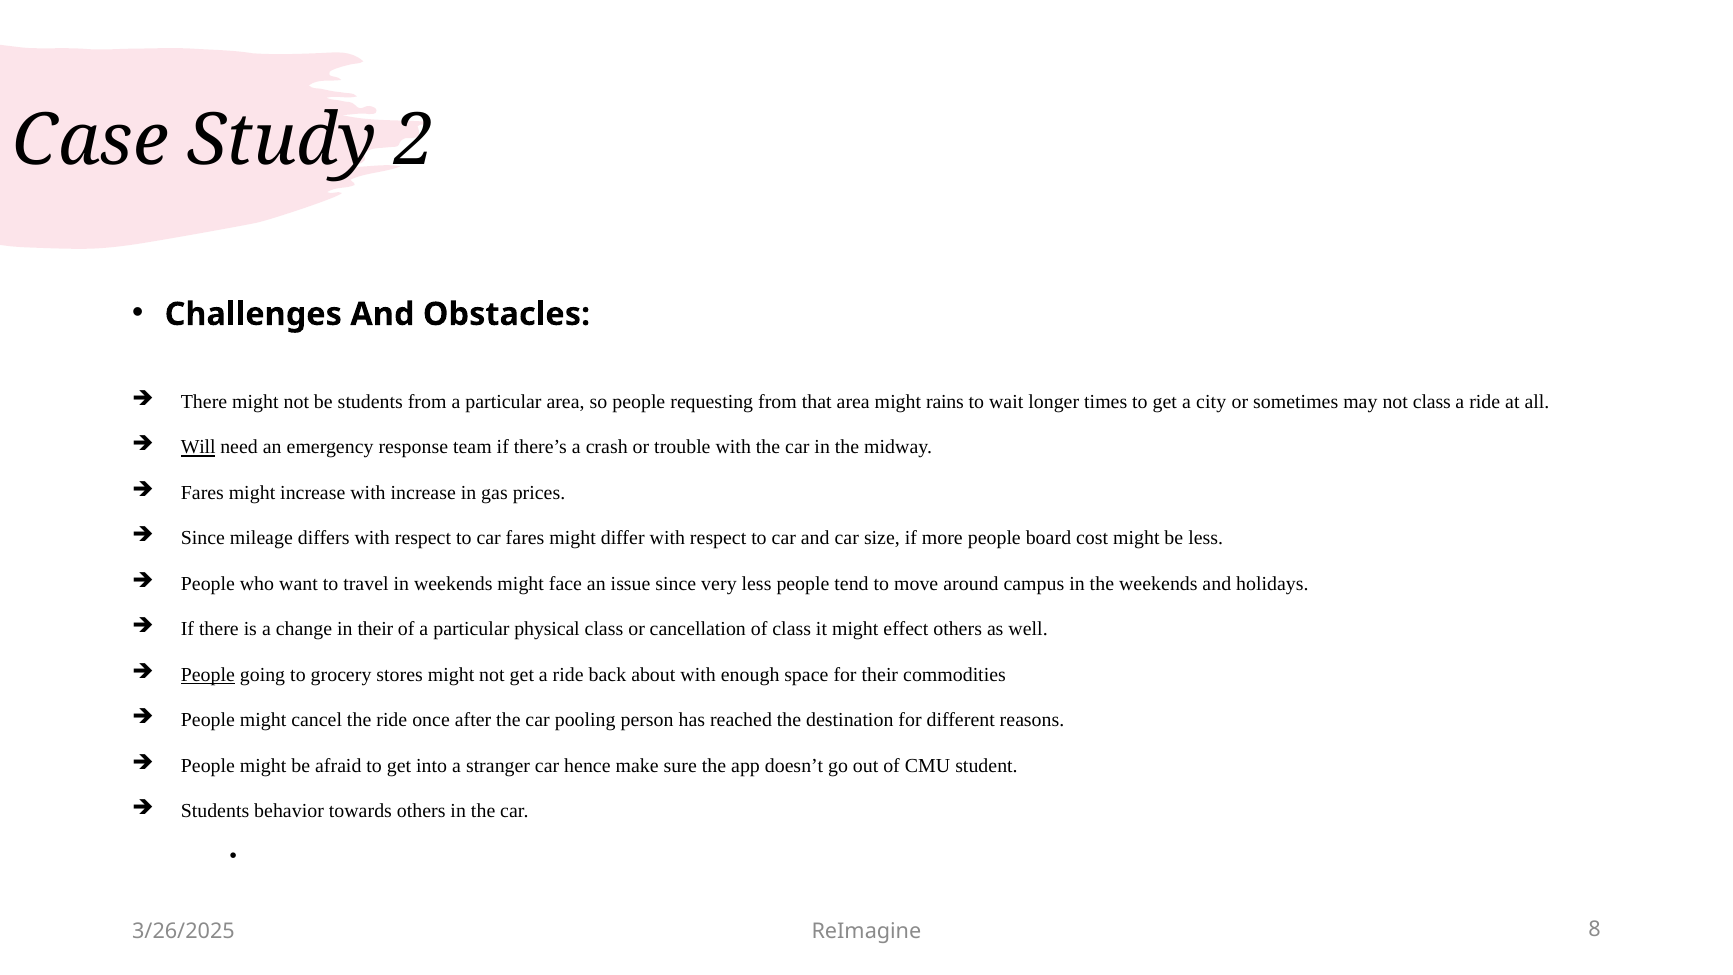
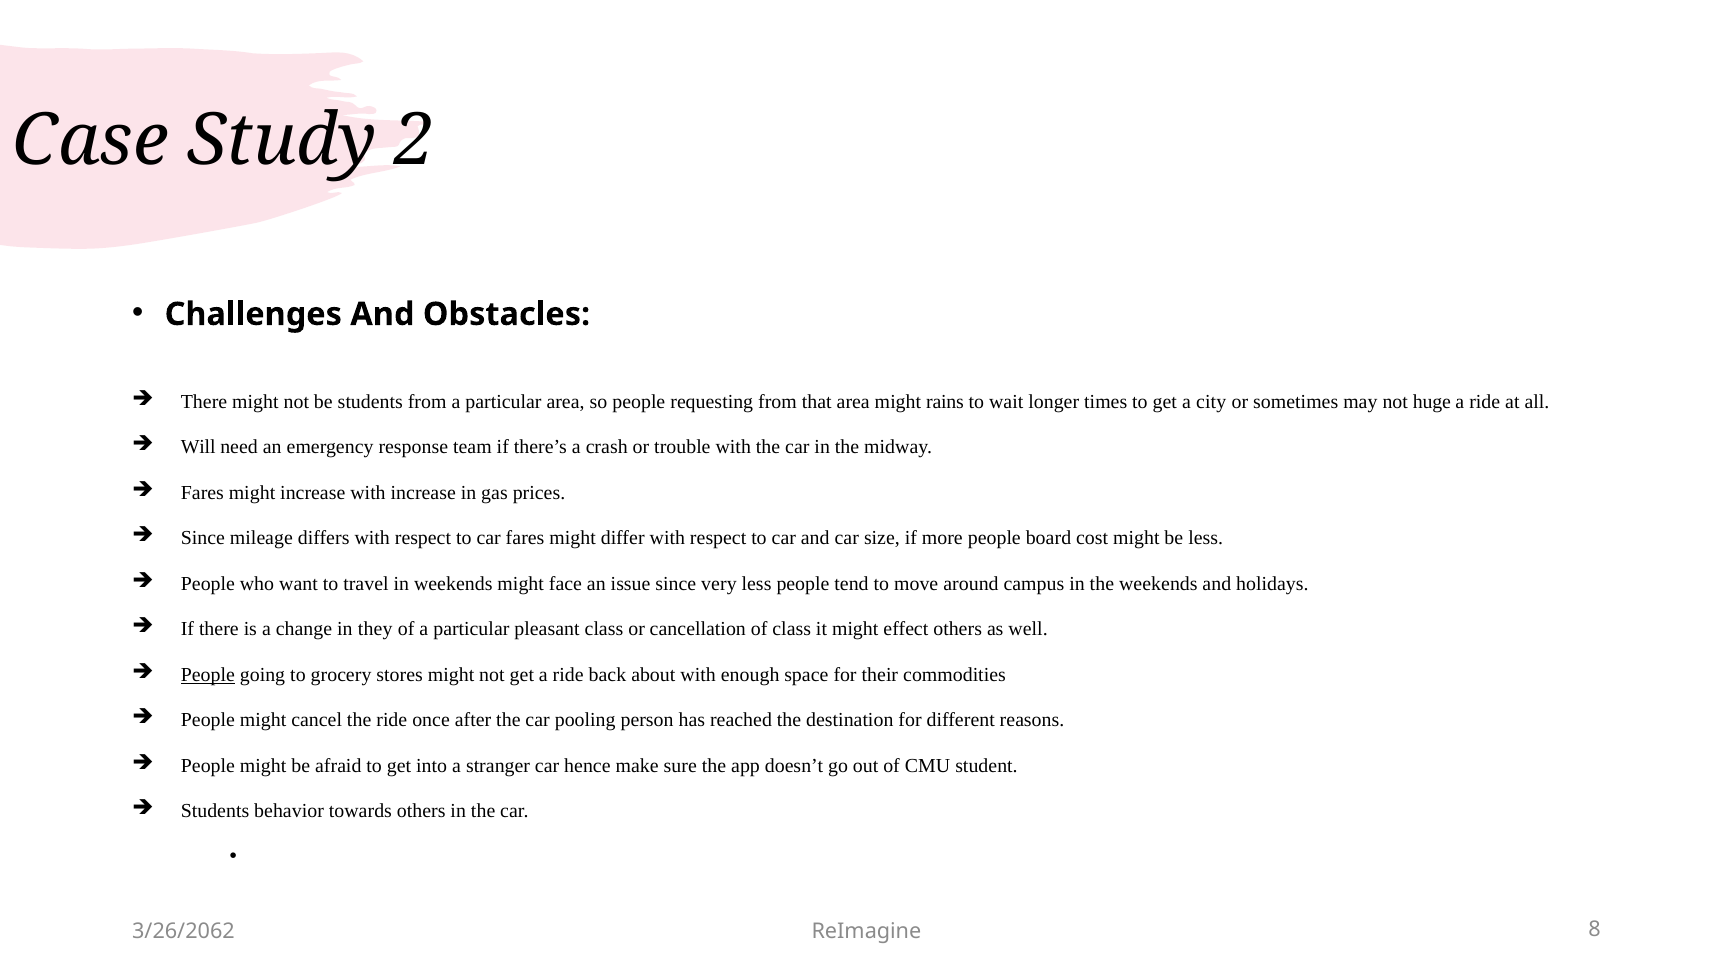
not class: class -> huge (1432, 402)
Will underline: present -> none (198, 447)
in their: their -> they (375, 629)
physical: physical -> pleasant (547, 629)
3/26/2025: 3/26/2025 -> 3/26/2062 (183, 931)
